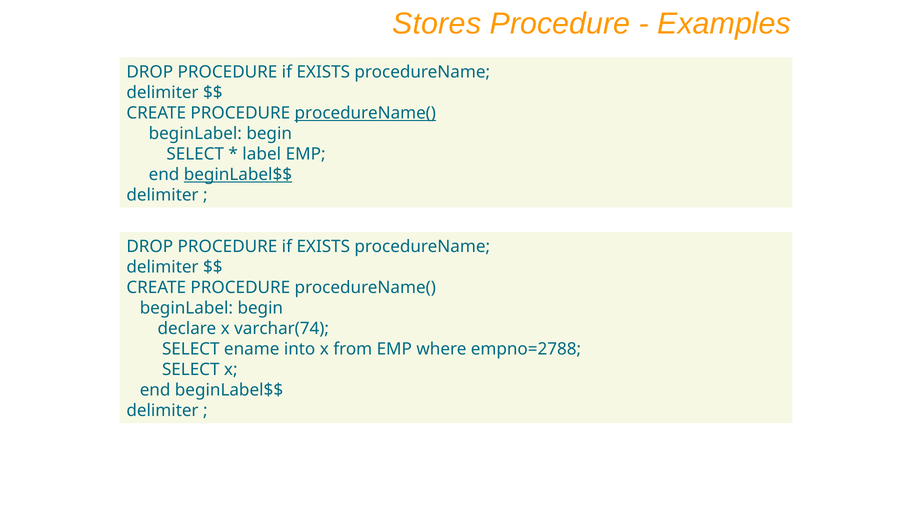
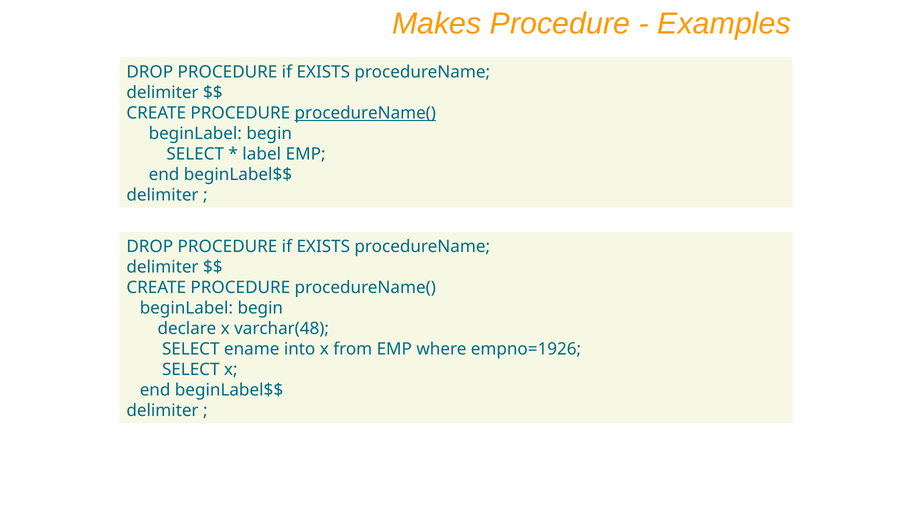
Stores: Stores -> Makes (437, 24)
beginLabel$$ underline: present -> none (238, 175)
varchar(74: varchar(74 -> varchar(48 (282, 329)
empno=2788: empno=2788 -> empno=1926 (526, 349)
